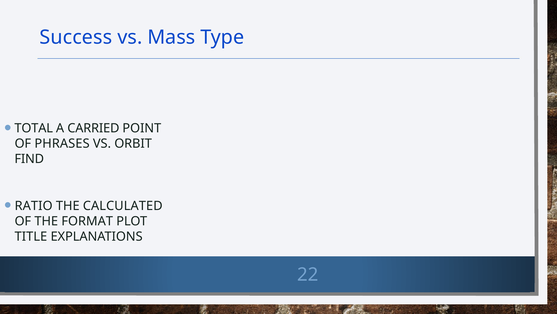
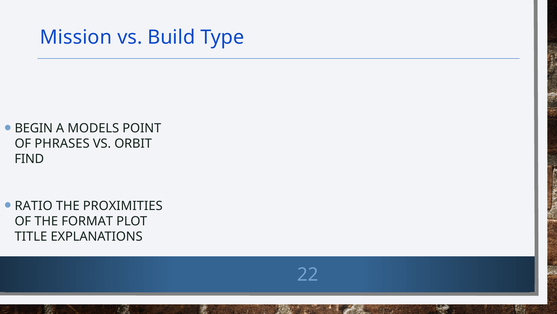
Success: Success -> Mission (76, 37)
Mass: Mass -> Build (171, 37)
TOTAL: TOTAL -> BEGIN (34, 128)
CARRIED: CARRIED -> MODELS (93, 128)
CALCULATED: CALCULATED -> PROXIMITIES (123, 205)
